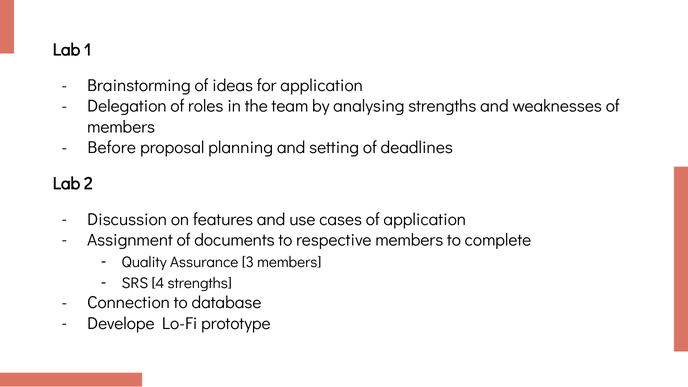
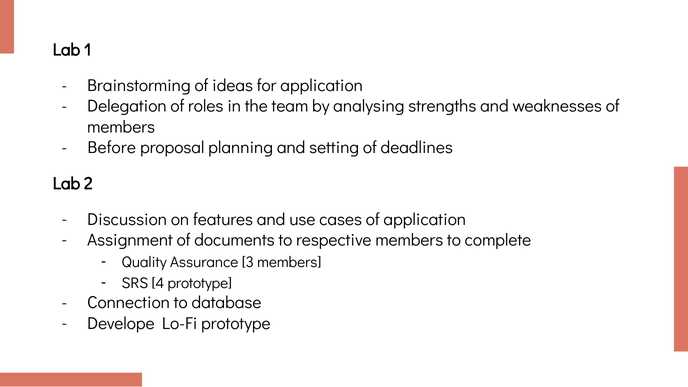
4 strengths: strengths -> prototype (200, 283)
